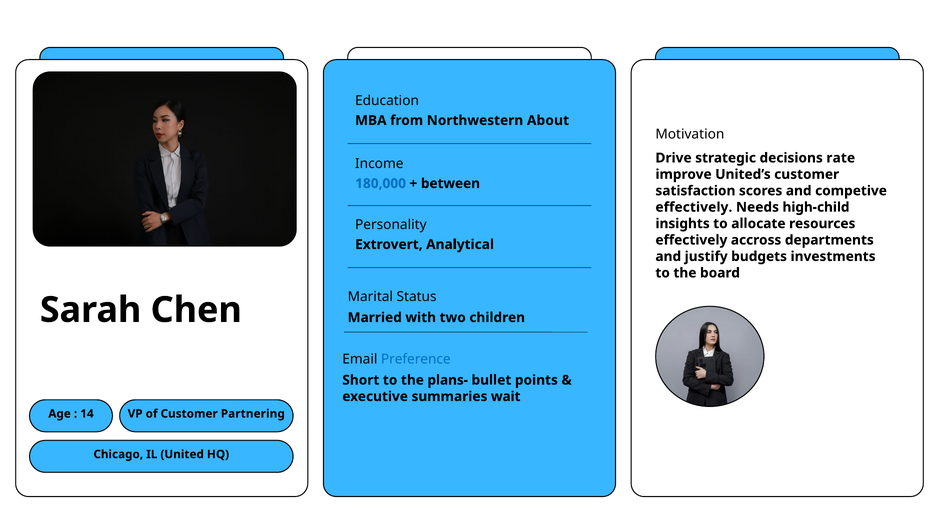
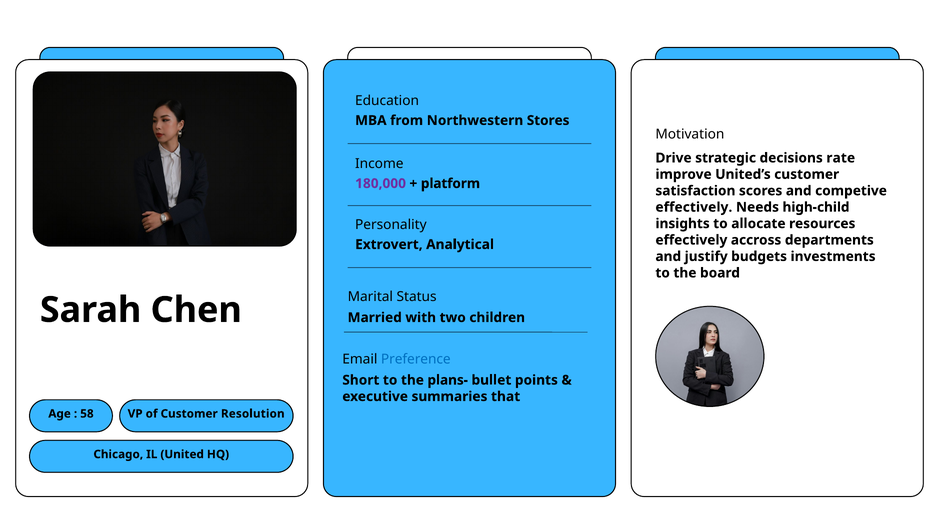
About: About -> Stores (548, 120)
180,000 colour: blue -> purple (381, 184)
between: between -> platform (450, 184)
wait: wait -> that (506, 397)
14: 14 -> 58 (87, 414)
Partnering: Partnering -> Resolution (253, 414)
